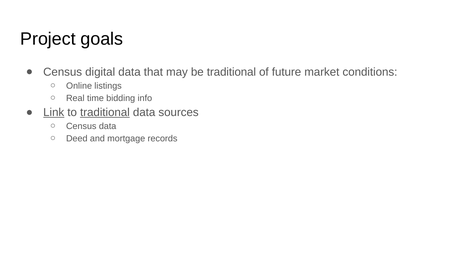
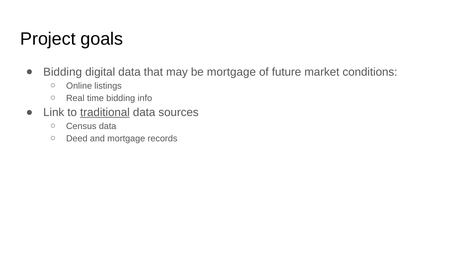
Census: Census -> Bidding (63, 72)
be traditional: traditional -> mortgage (231, 72)
Link underline: present -> none (54, 113)
